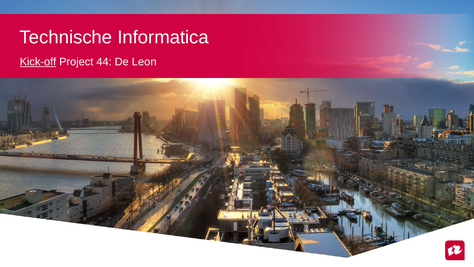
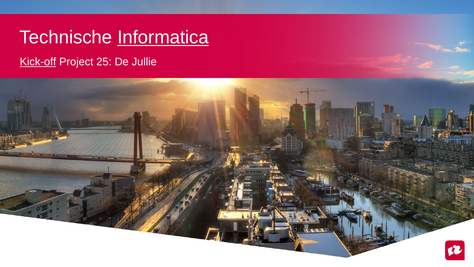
Informatica underline: none -> present (163, 37)
44: 44 -> 25 (104, 62)
Leon: Leon -> Jullie (144, 62)
